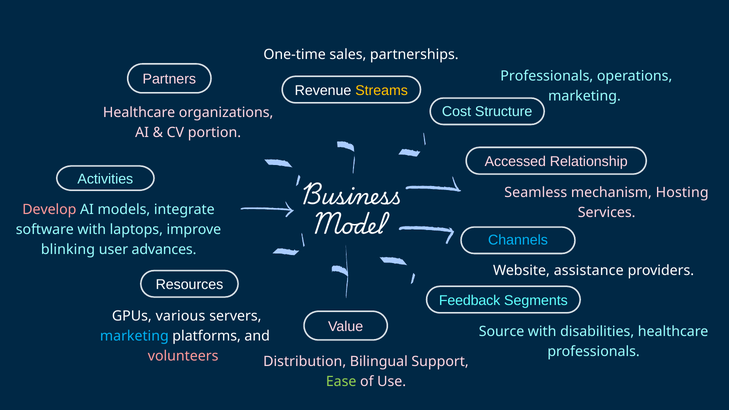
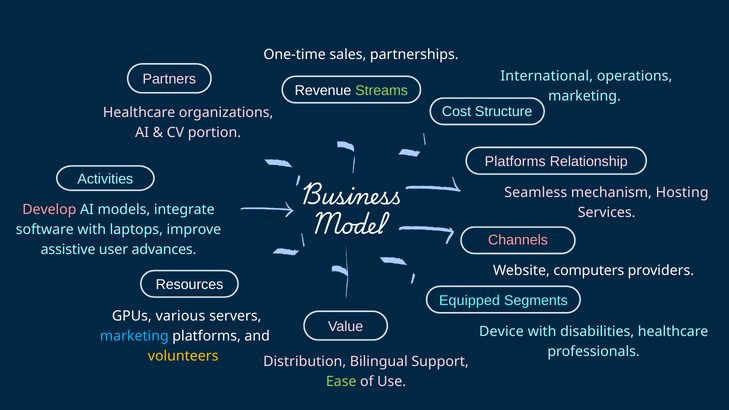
Professionals: Professionals -> International (547, 76)
Streams colour: yellow -> light green (382, 91)
Accessed: Accessed -> Platforms (515, 162)
Channels colour: light blue -> pink (518, 240)
blinking: blinking -> assistive (68, 249)
assistance: assistance -> computers (589, 271)
Feedback: Feedback -> Equipped (469, 300)
Source: Source -> Device (501, 332)
volunteers colour: pink -> yellow (183, 356)
